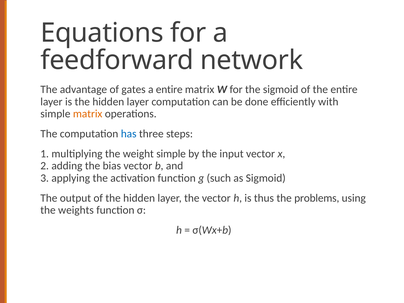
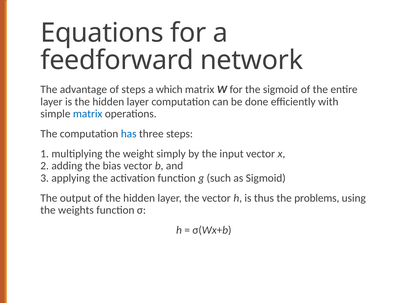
of gates: gates -> steps (134, 90)
a entire: entire -> which (169, 90)
matrix colour: orange -> blue (88, 114)
weight simple: simple -> simply (171, 154)
